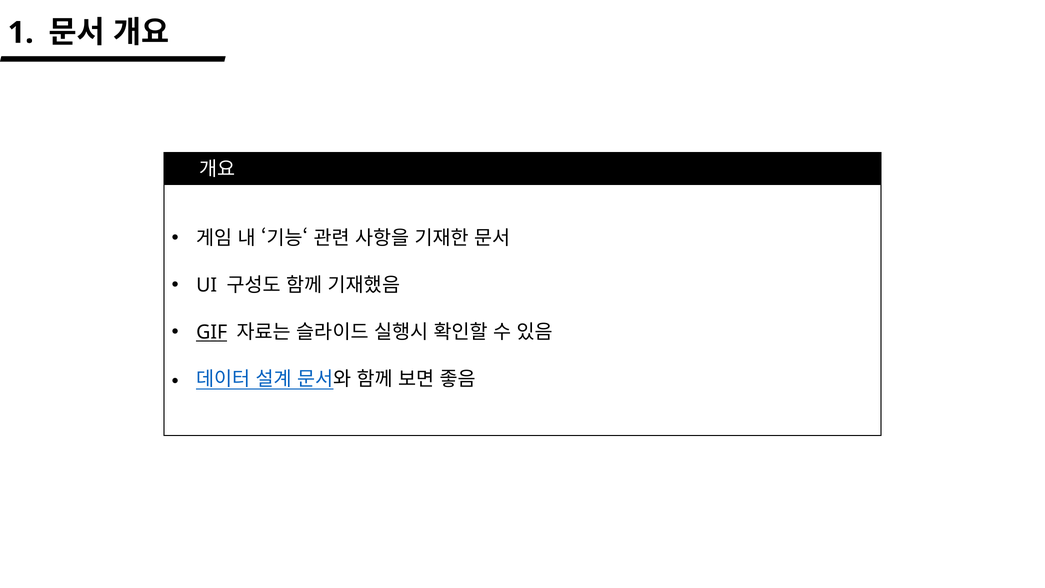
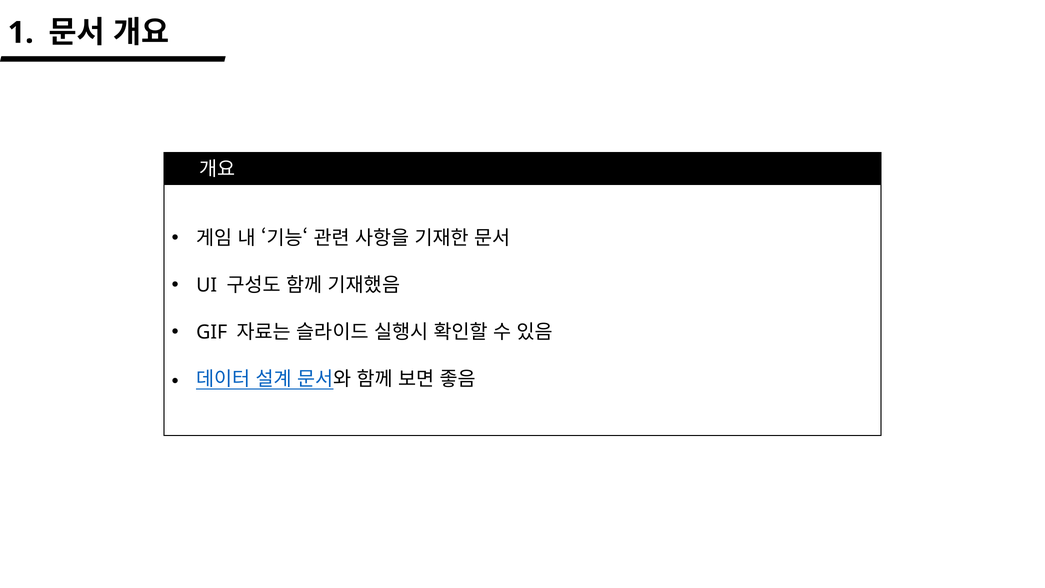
GIF underline: present -> none (212, 332)
